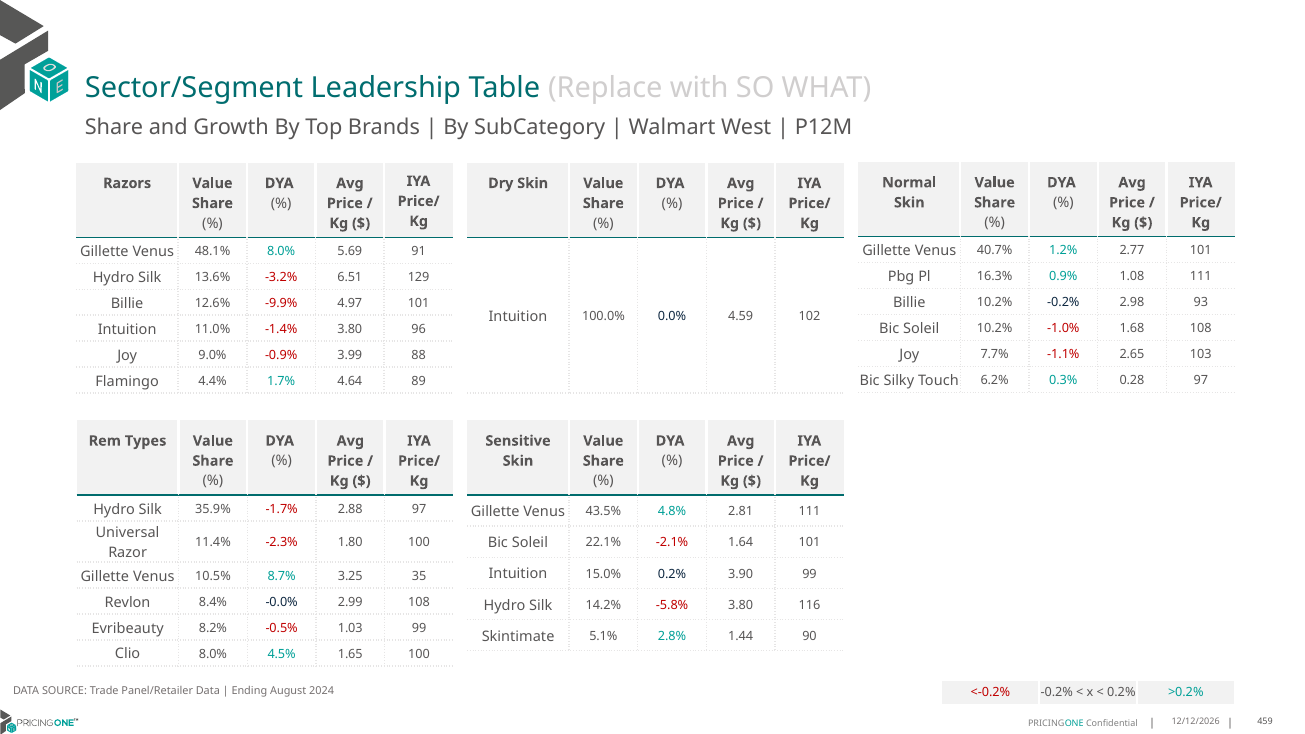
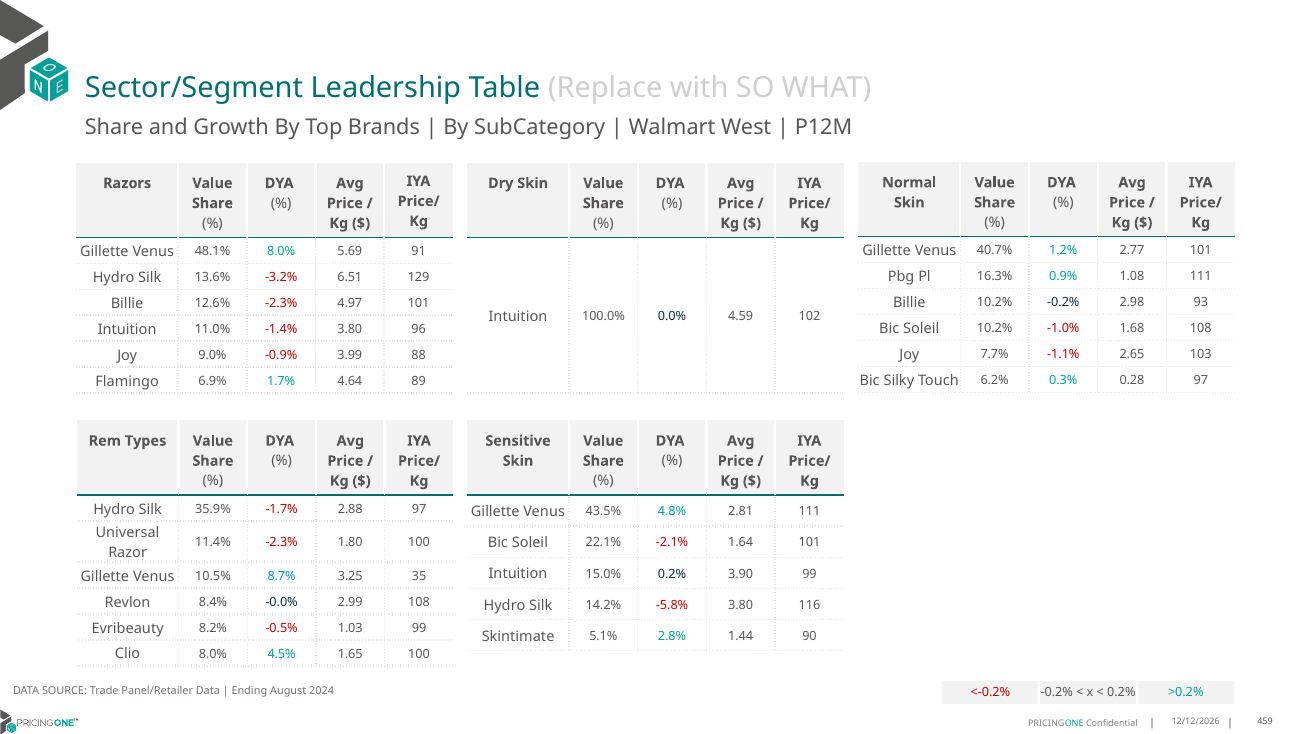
12.6% -9.9%: -9.9% -> -2.3% (281, 303)
4.4%: 4.4% -> 6.9% (212, 381)
